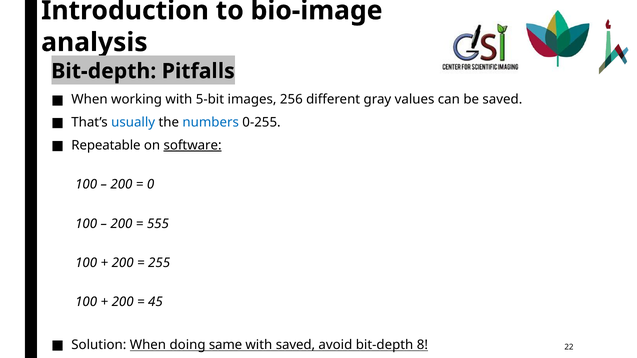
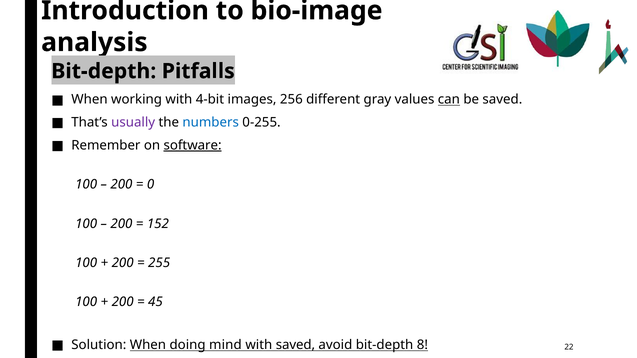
5-bit: 5-bit -> 4-bit (210, 100)
can underline: none -> present (449, 100)
usually colour: blue -> purple (133, 122)
Repeatable: Repeatable -> Remember (106, 145)
555: 555 -> 152 (158, 224)
same: same -> mind (225, 345)
